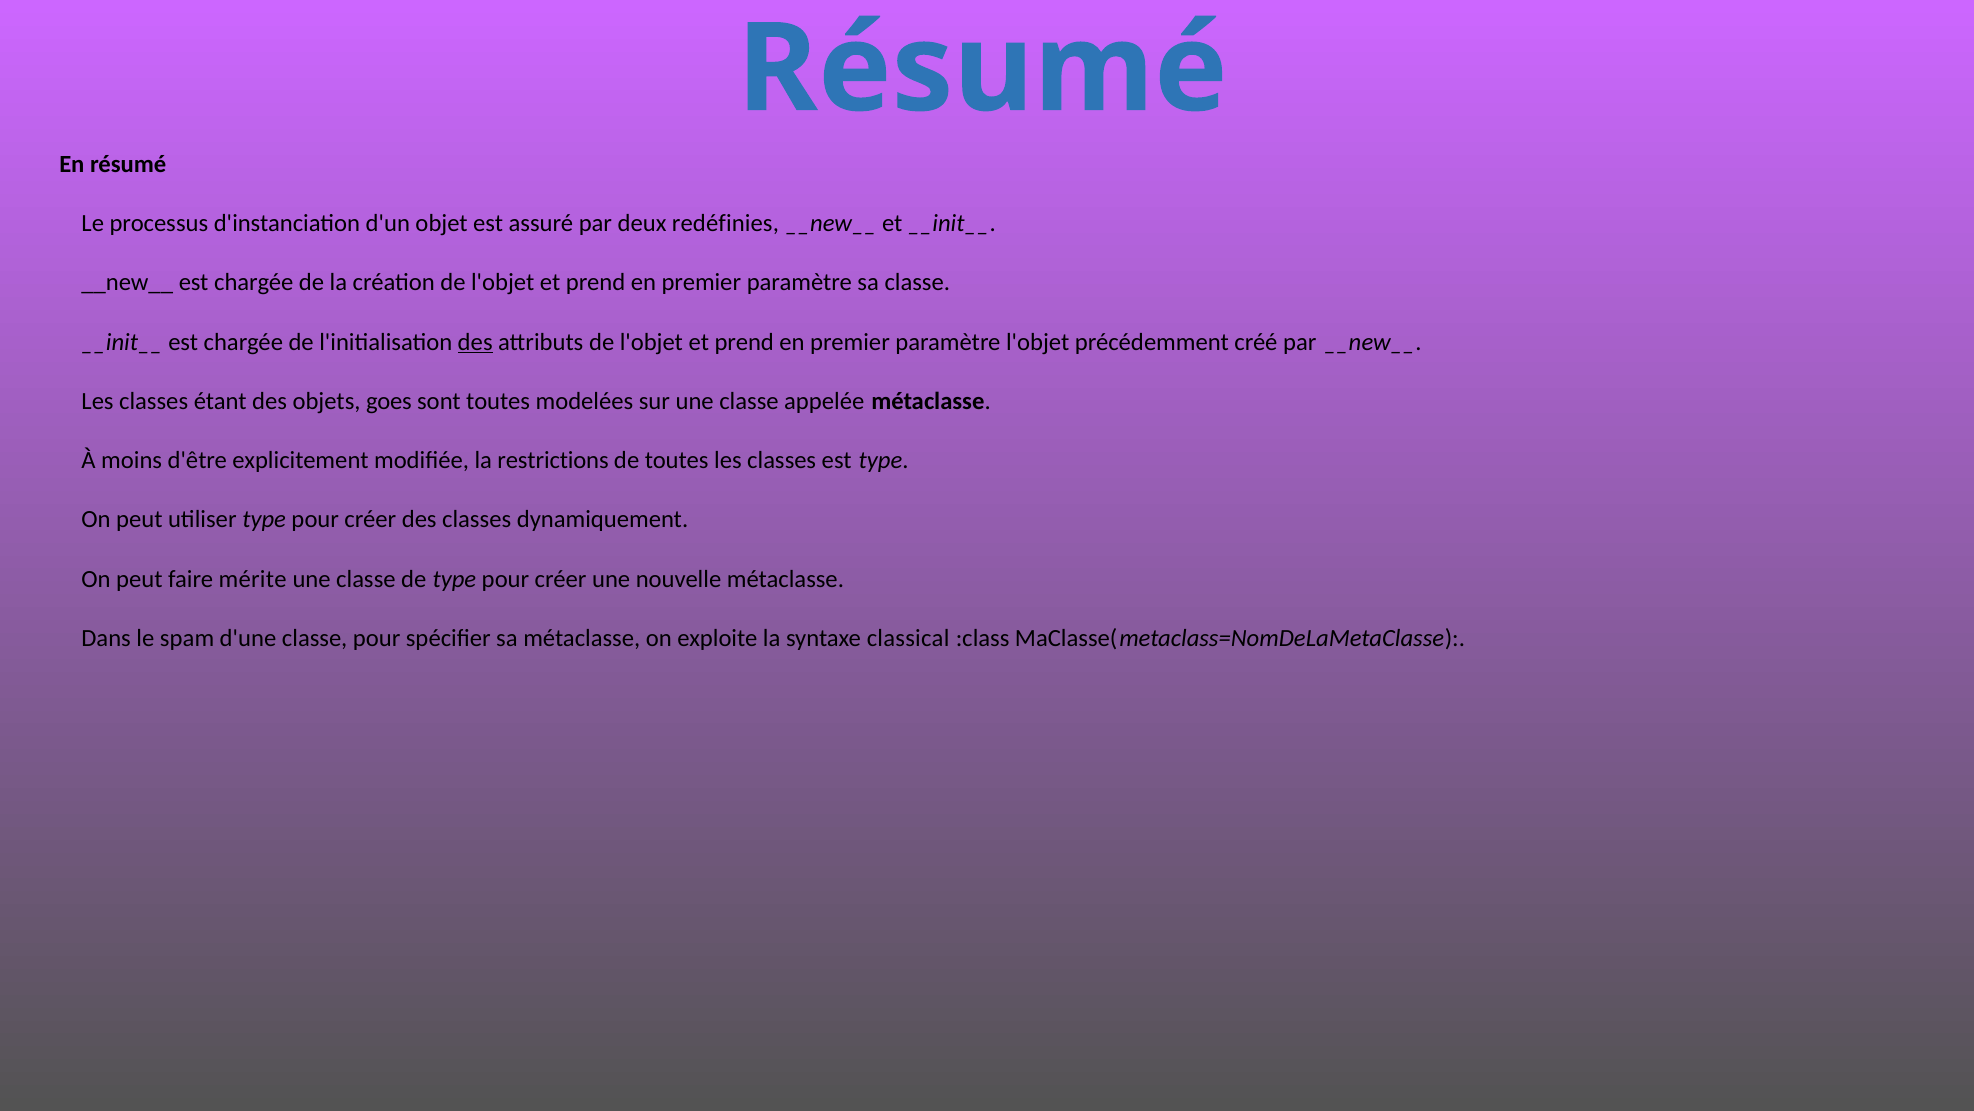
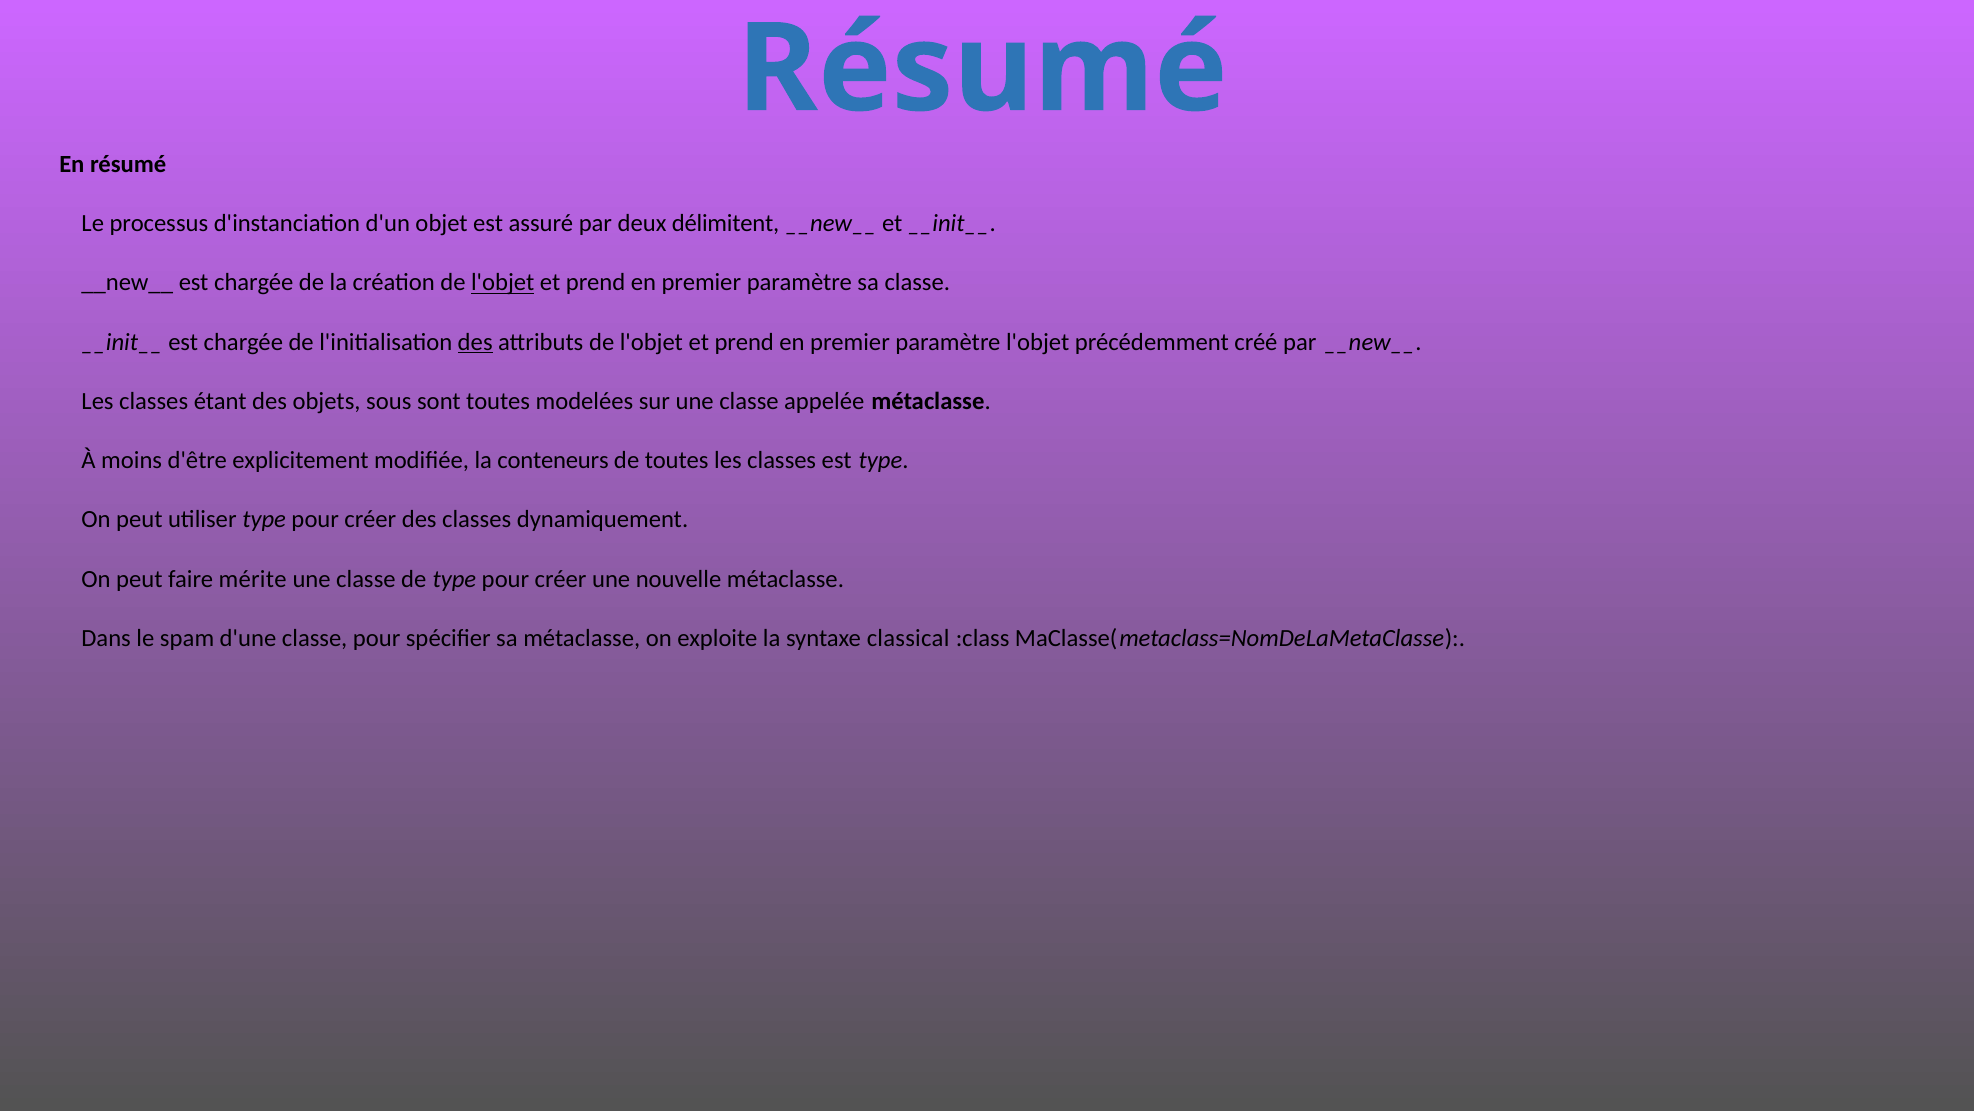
redéfinies: redéfinies -> délimitent (726, 223)
l'objet underline: none -> present (503, 283)
goes: goes -> sous (389, 401)
restrictions: restrictions -> conteneurs (553, 460)
